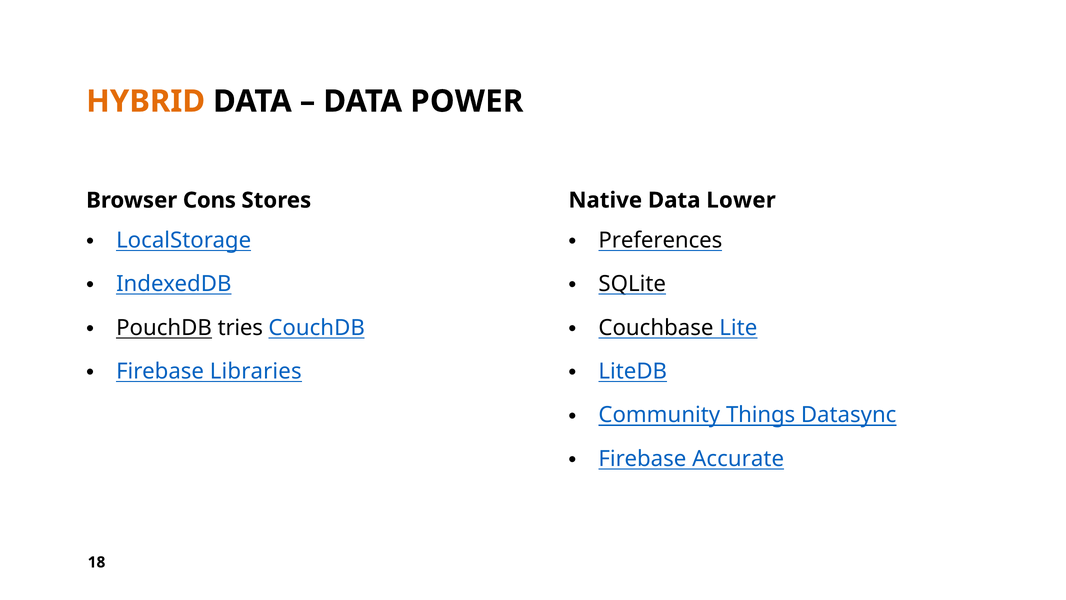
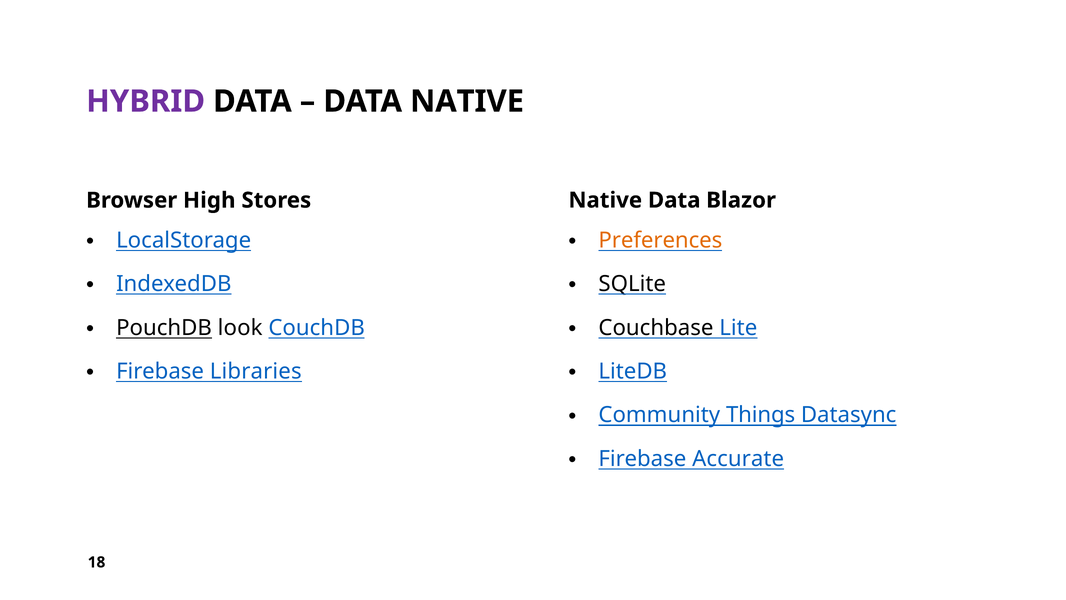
HYBRID colour: orange -> purple (146, 101)
DATA POWER: POWER -> NATIVE (467, 101)
Cons: Cons -> High (209, 200)
Lower: Lower -> Blazor (741, 200)
Preferences colour: black -> orange (660, 240)
tries: tries -> look (240, 328)
